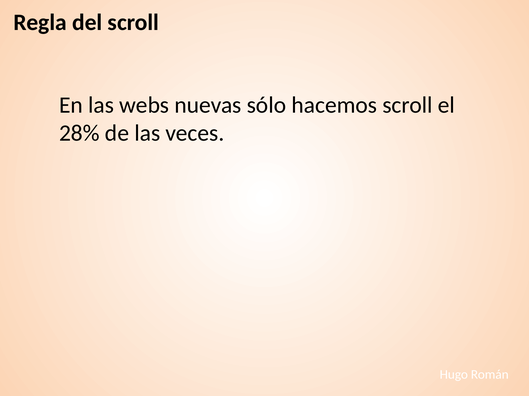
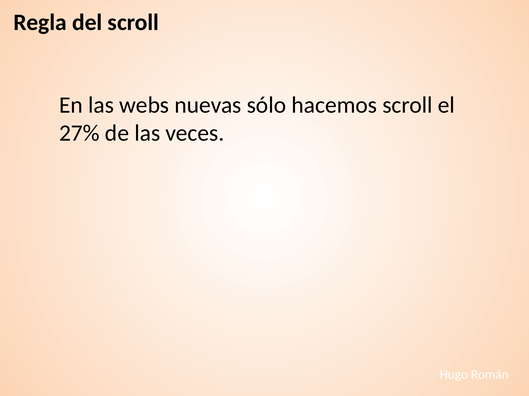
28%: 28% -> 27% (79, 133)
